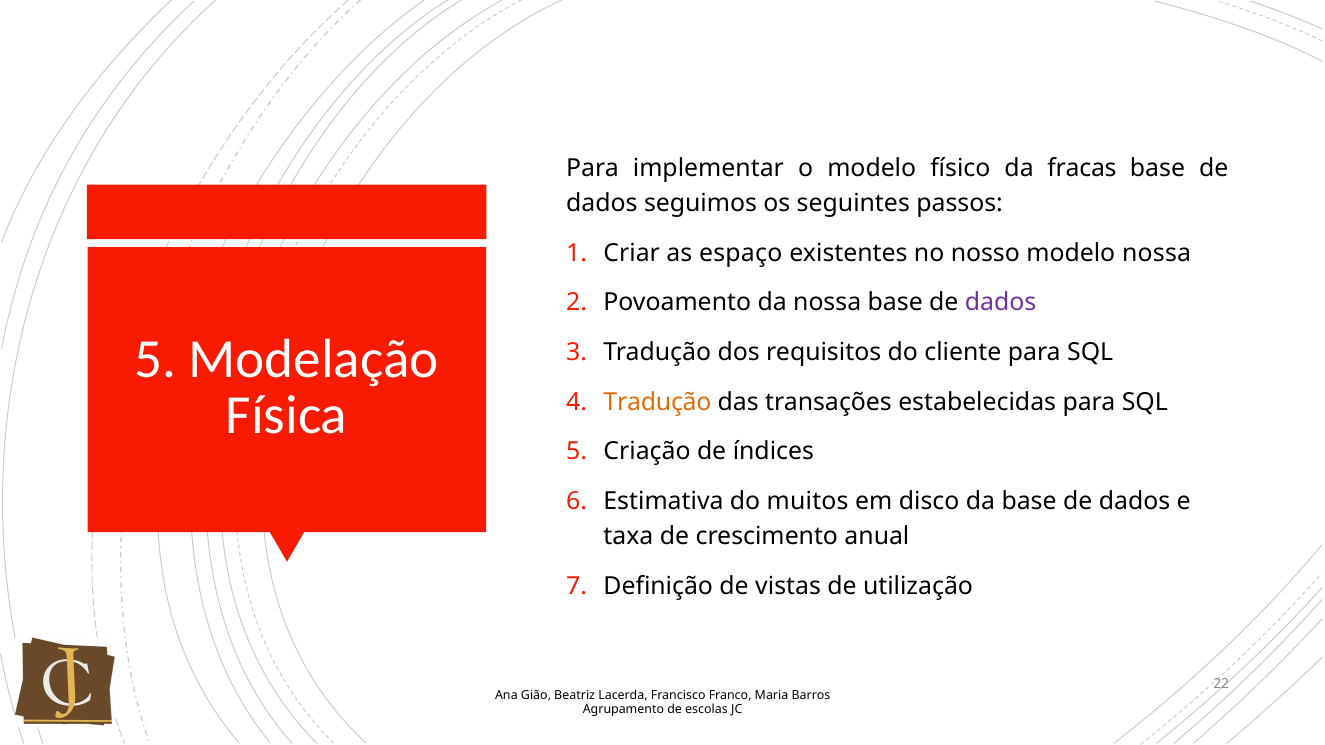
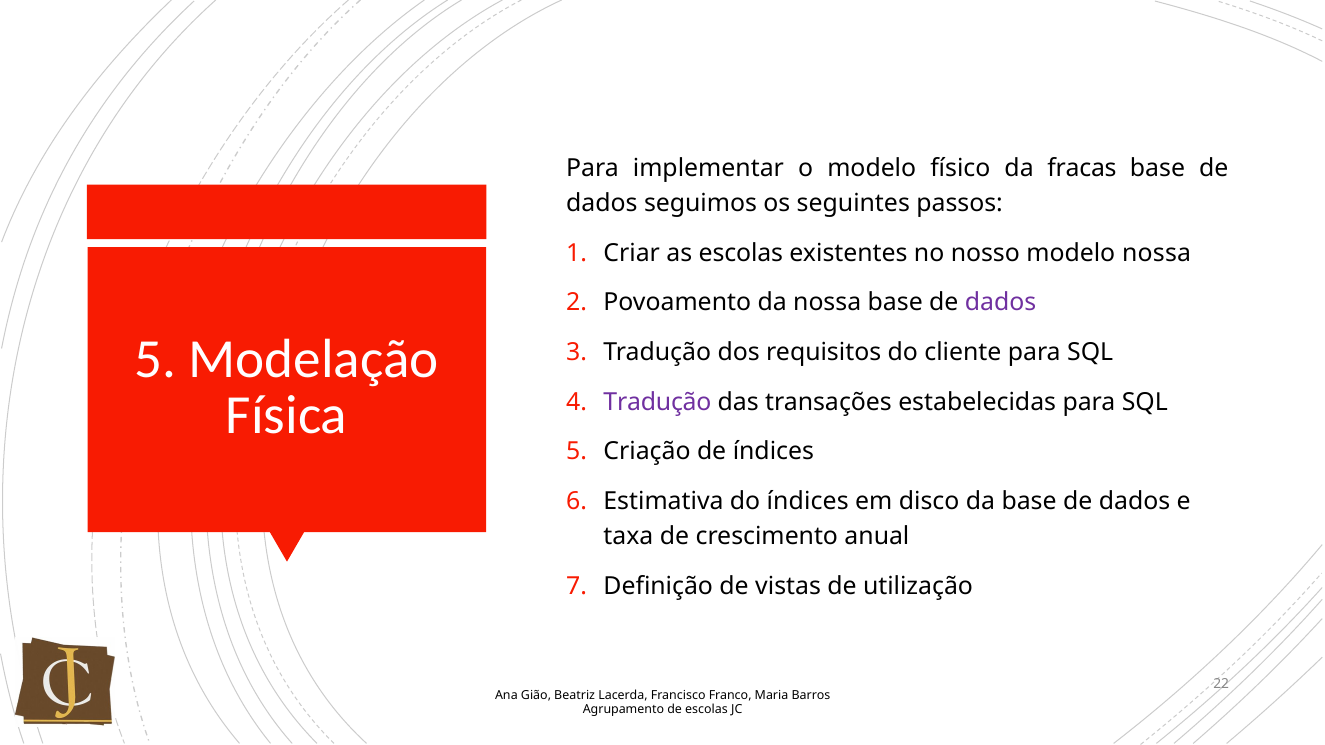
as espaço: espaço -> escolas (741, 253)
Tradução colour: orange -> purple (657, 402)
do muitos: muitos -> índices (808, 501)
